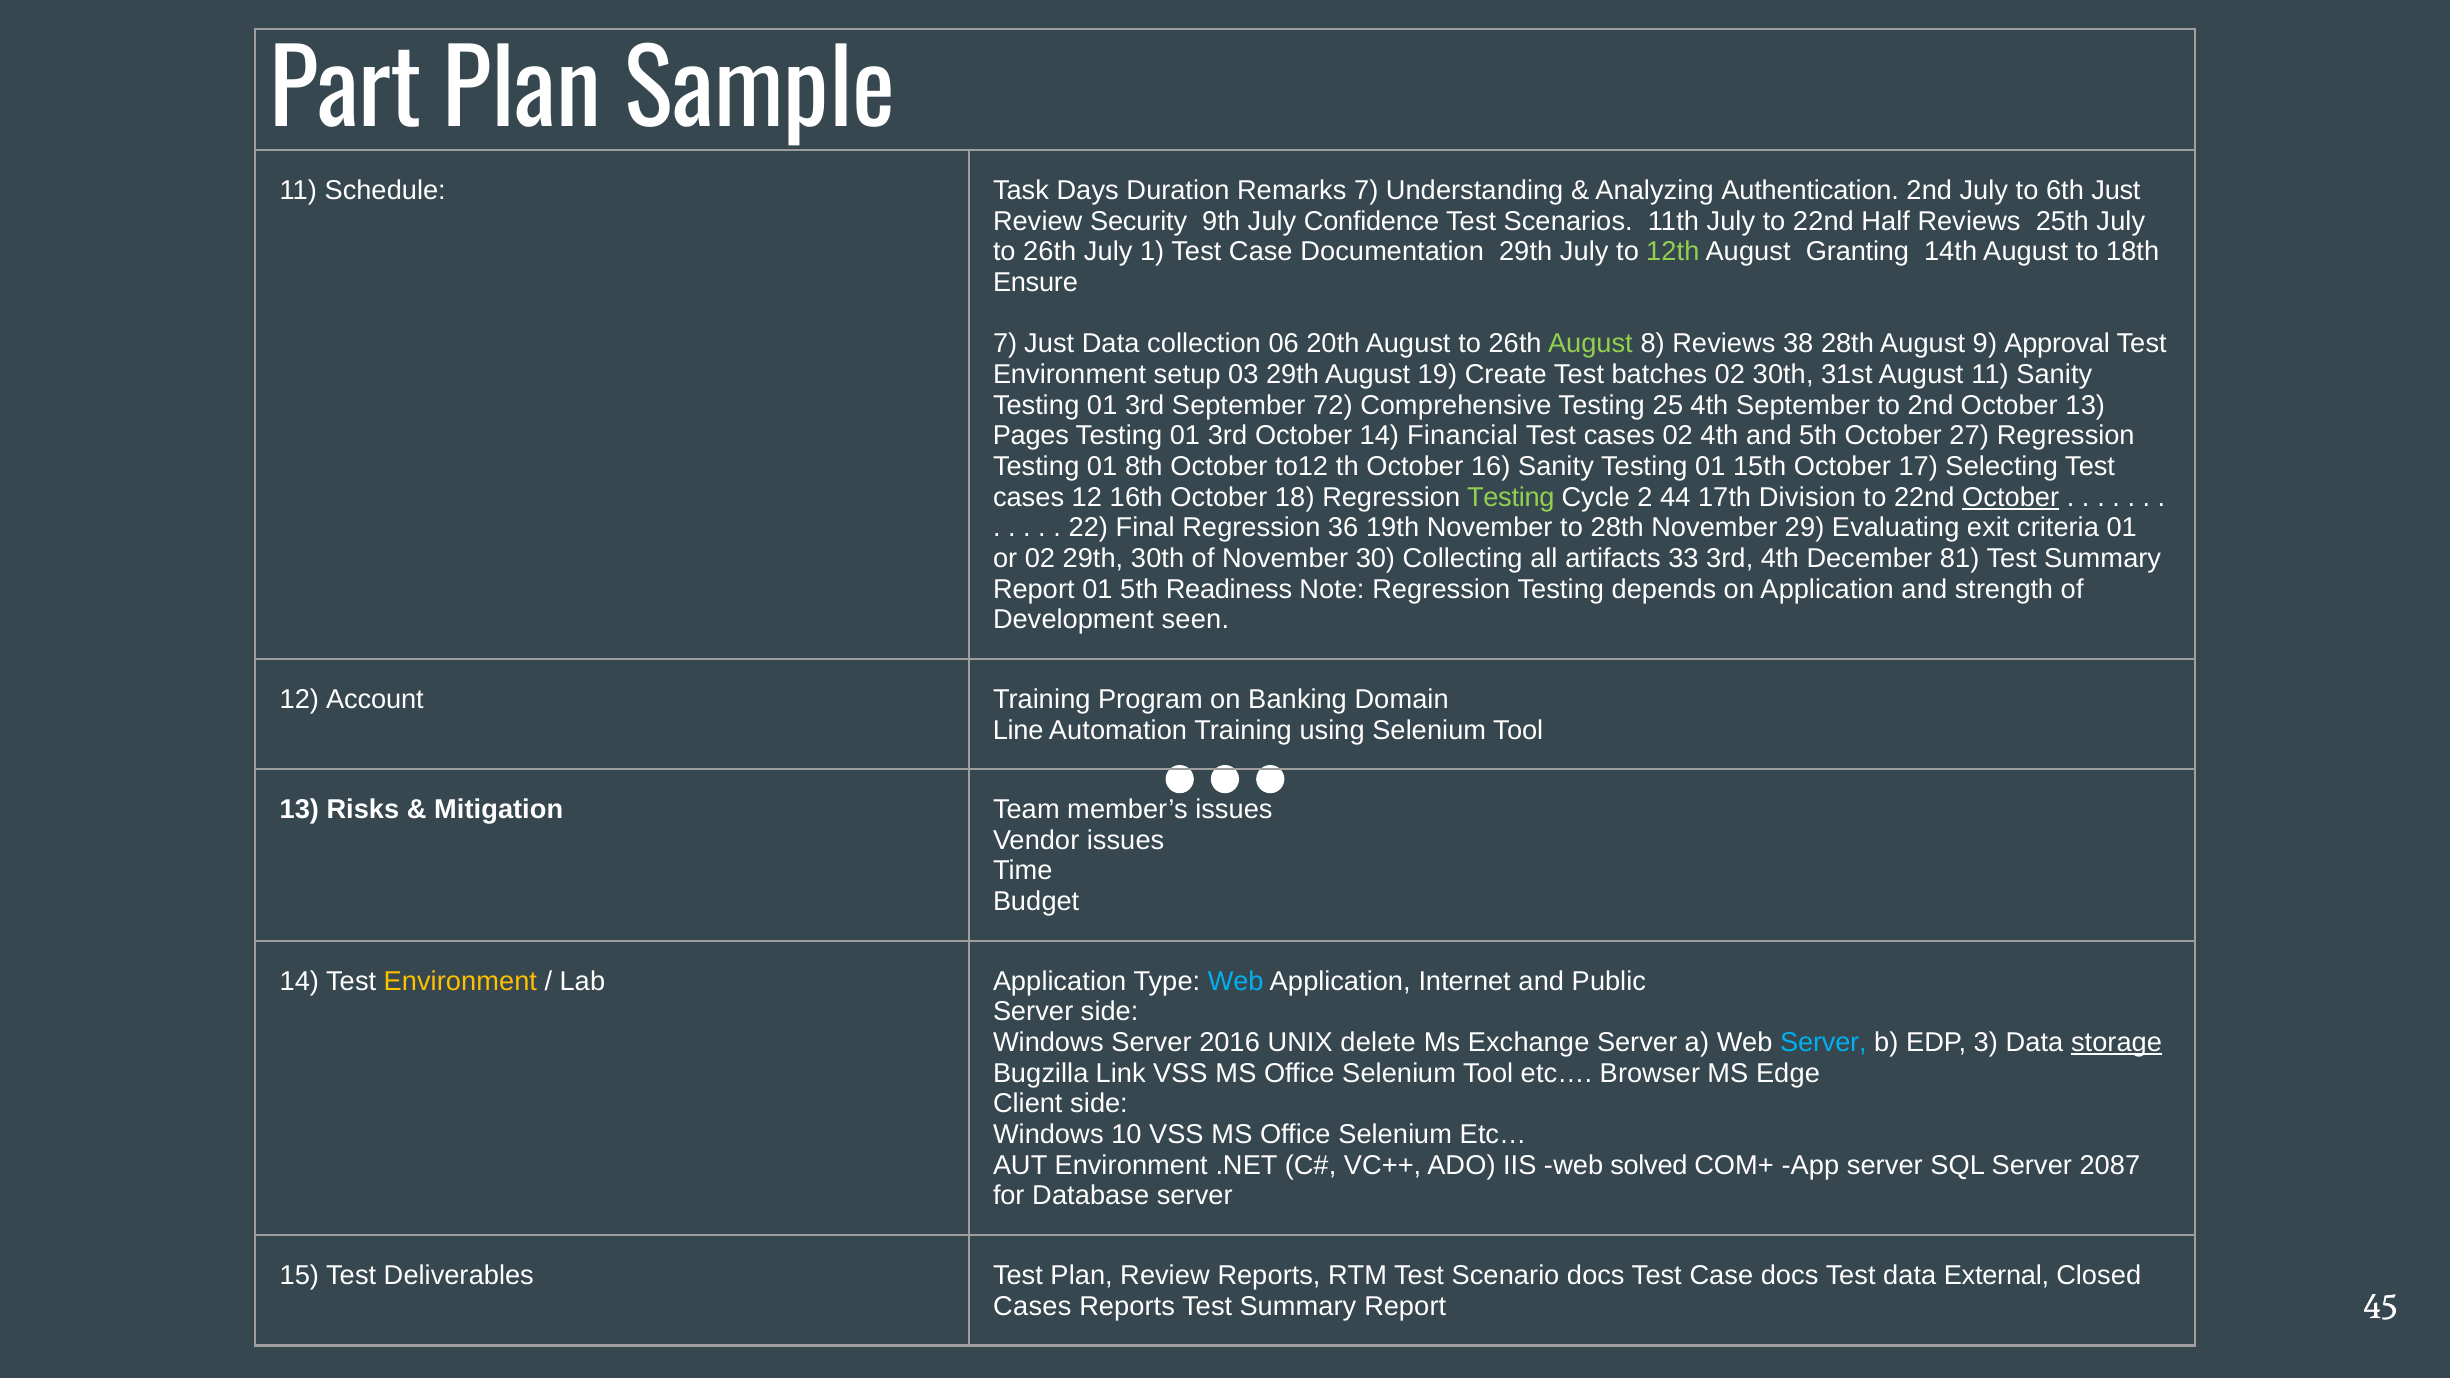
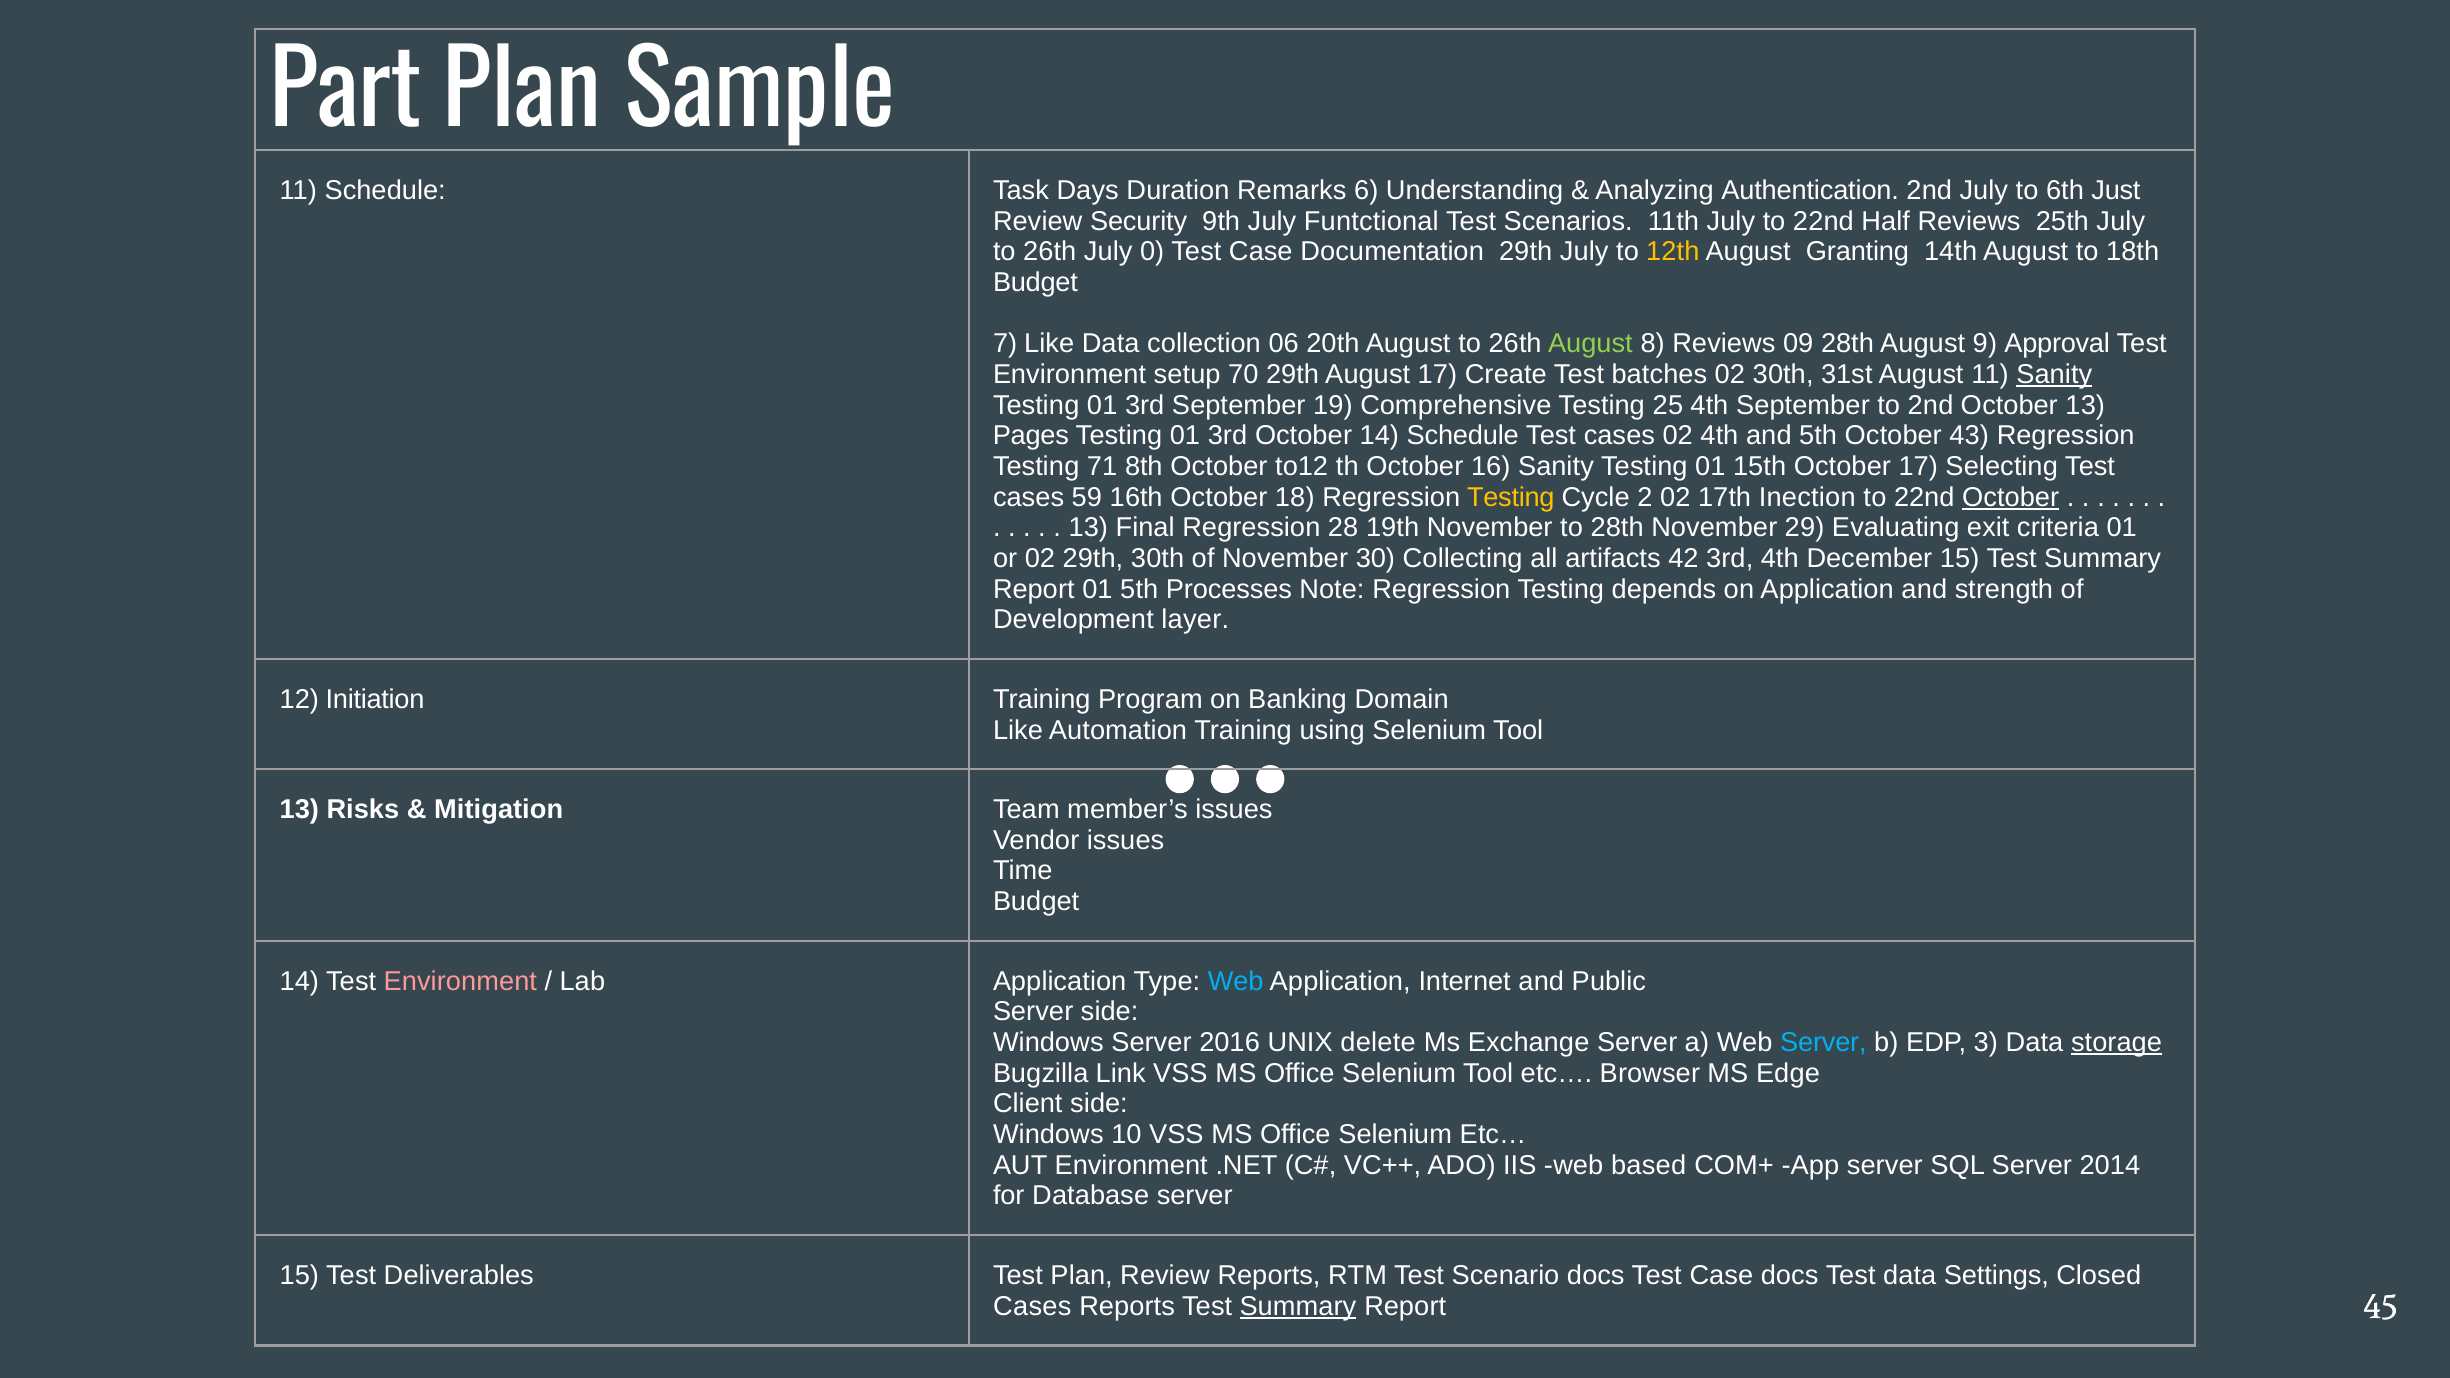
Remarks 7: 7 -> 6 (1366, 190)
Confidence: Confidence -> Funtctional (1371, 221)
1: 1 -> 0 (1152, 252)
12th colour: light green -> yellow (1673, 252)
Ensure: Ensure -> Budget (1035, 283)
7 Just: Just -> Like (1049, 344)
38: 38 -> 09 (1798, 344)
03: 03 -> 70 (1243, 375)
August 19: 19 -> 17 (1437, 375)
Sanity underline: none -> present (2054, 375)
72: 72 -> 19 (1333, 405)
14 Financial: Financial -> Schedule (1463, 436)
27: 27 -> 43 (1969, 436)
01: 01 -> 71 (1102, 467)
cases 12: 12 -> 59 (1087, 497)
Testing colour: light green -> yellow (1511, 497)
2 44: 44 -> 02 (1675, 497)
Division: Division -> Inection (1807, 497)
22: 22 -> 13 (1088, 528)
36: 36 -> 28 (1343, 528)
33: 33 -> 42 (1683, 559)
December 81: 81 -> 15 (1960, 559)
Readiness: Readiness -> Processes (1229, 589)
seen: seen -> layer (1195, 620)
Account: Account -> Initiation (375, 699)
Line: Line -> Like (1018, 730)
Environment colour: yellow -> pink (460, 981)
solved: solved -> based (1649, 1165)
2087: 2087 -> 2014 (2110, 1165)
External: External -> Settings (1996, 1276)
Summary underline: none -> present (1298, 1306)
